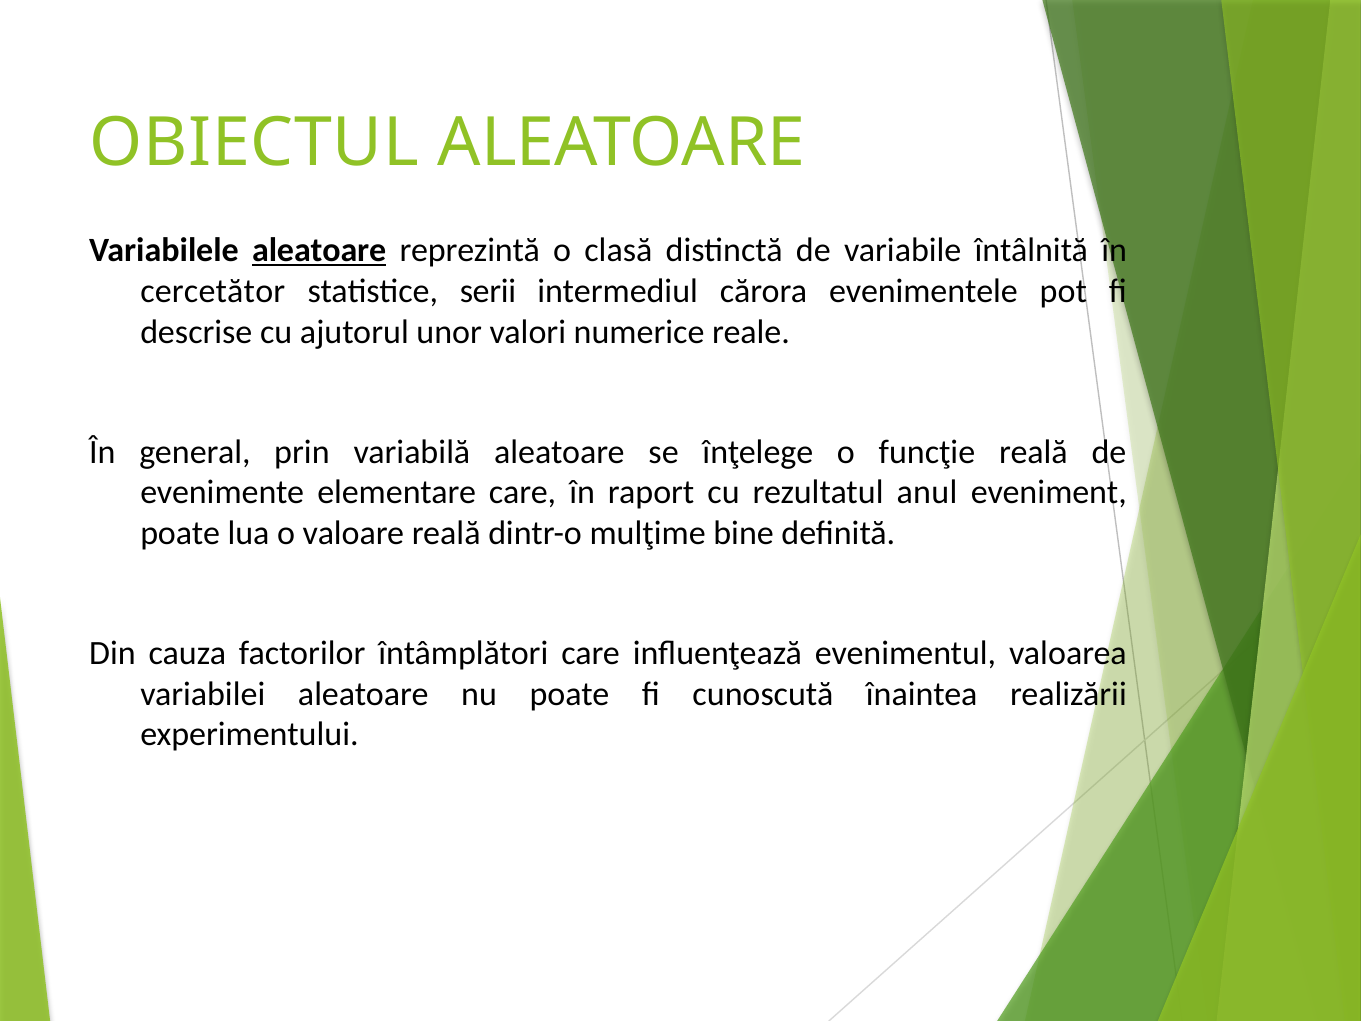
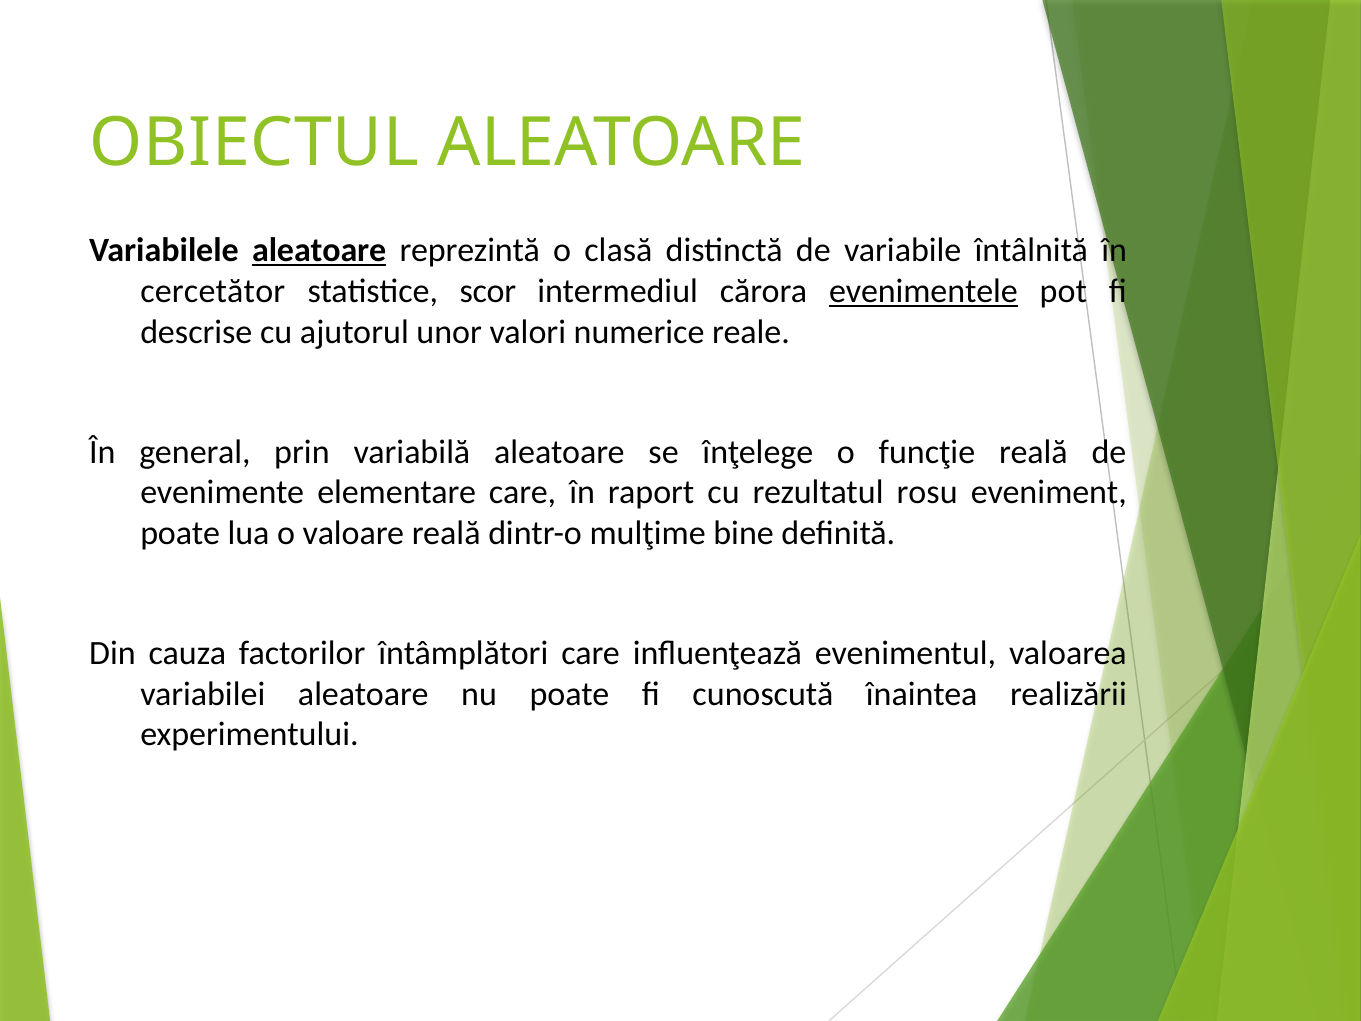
serii: serii -> scor (488, 291)
evenimentele underline: none -> present (923, 291)
anul: anul -> rosu (927, 493)
